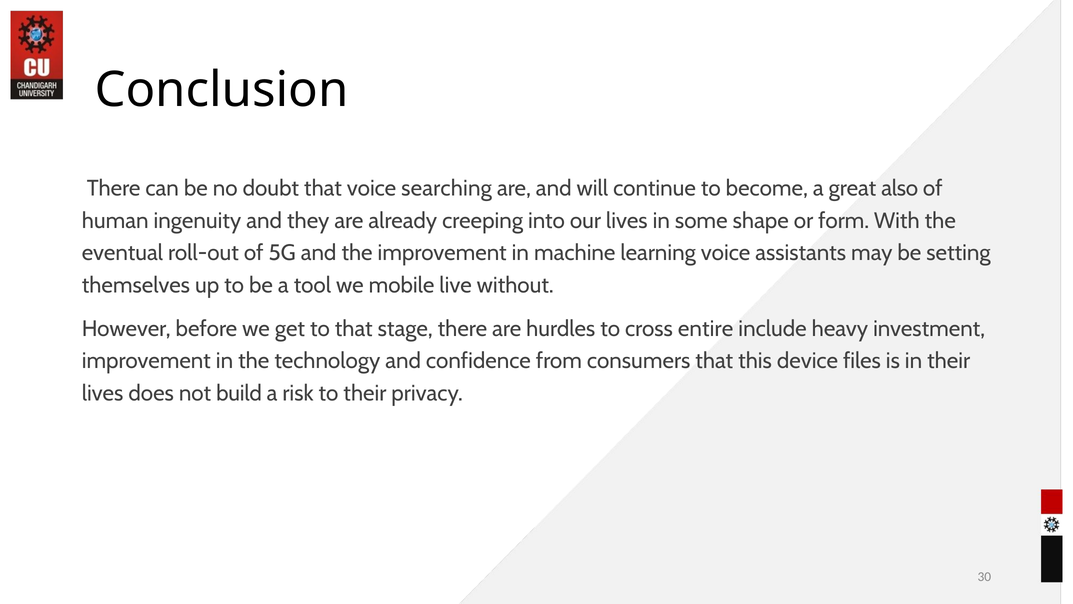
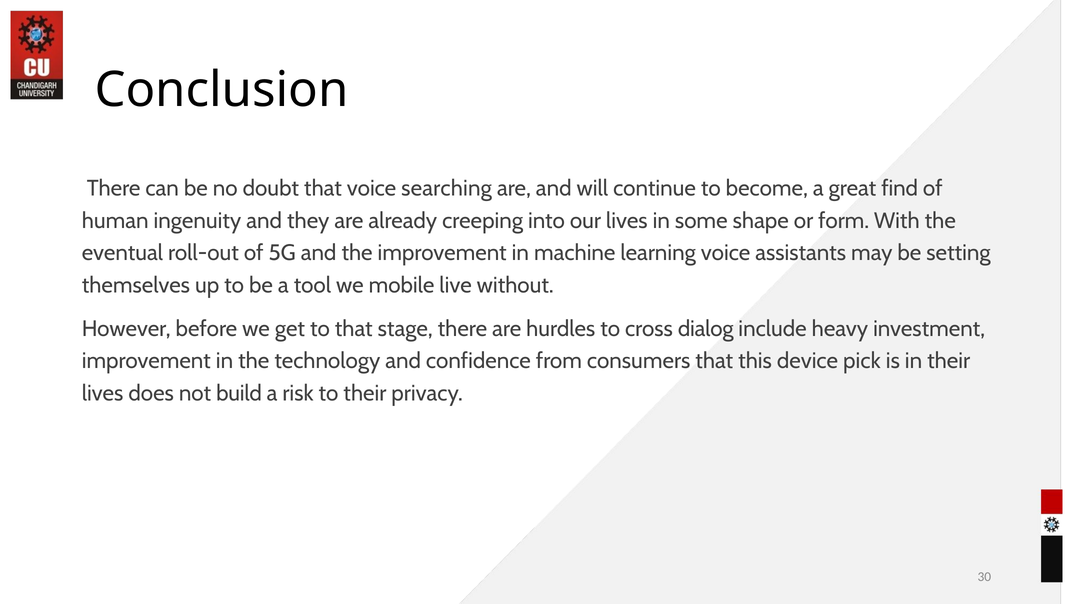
also: also -> find (900, 188)
entire: entire -> dialog (706, 328)
files: files -> pick (862, 361)
